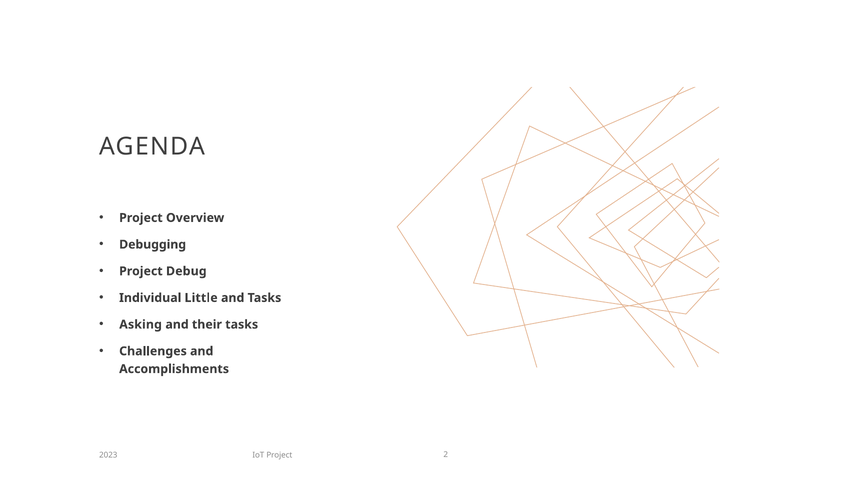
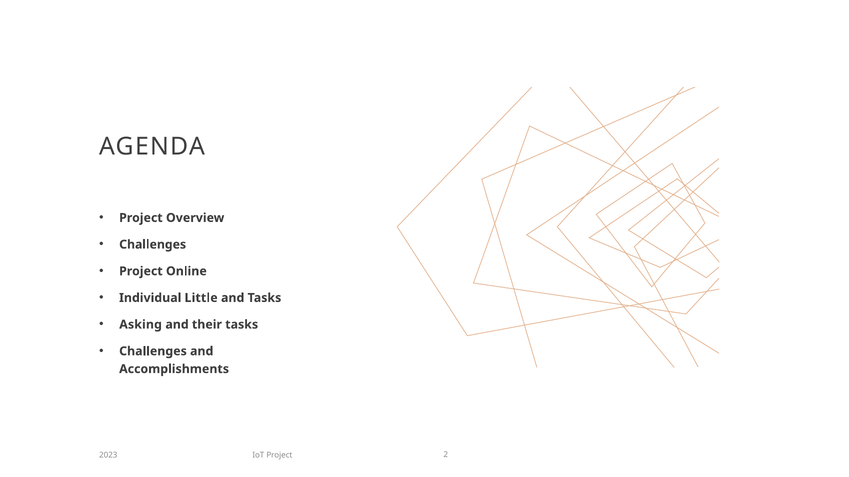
Debugging: Debugging -> Challenges (153, 245)
Debug: Debug -> Online (186, 271)
